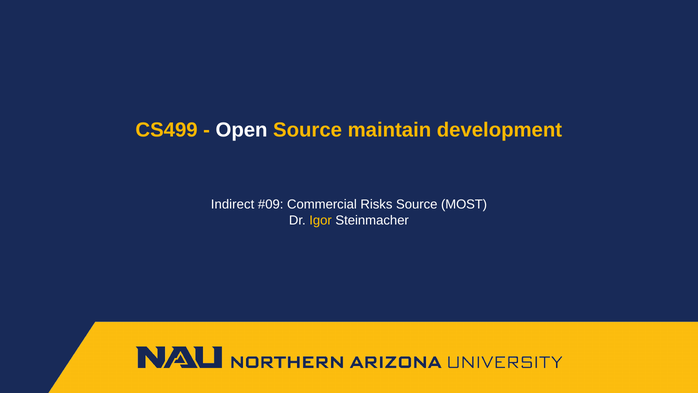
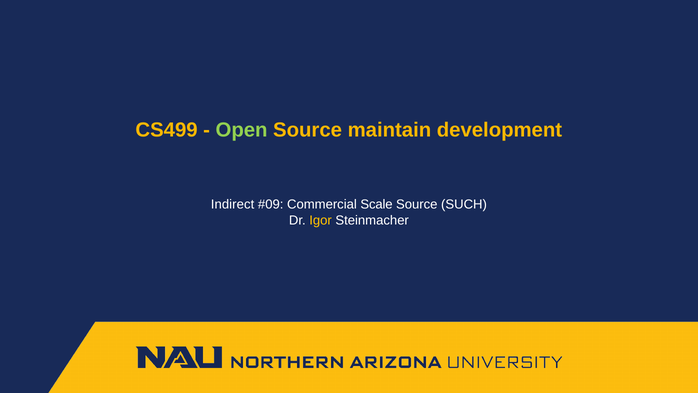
Open colour: white -> light green (242, 130)
Risks: Risks -> Scale (377, 204)
MOST: MOST -> SUCH (464, 204)
